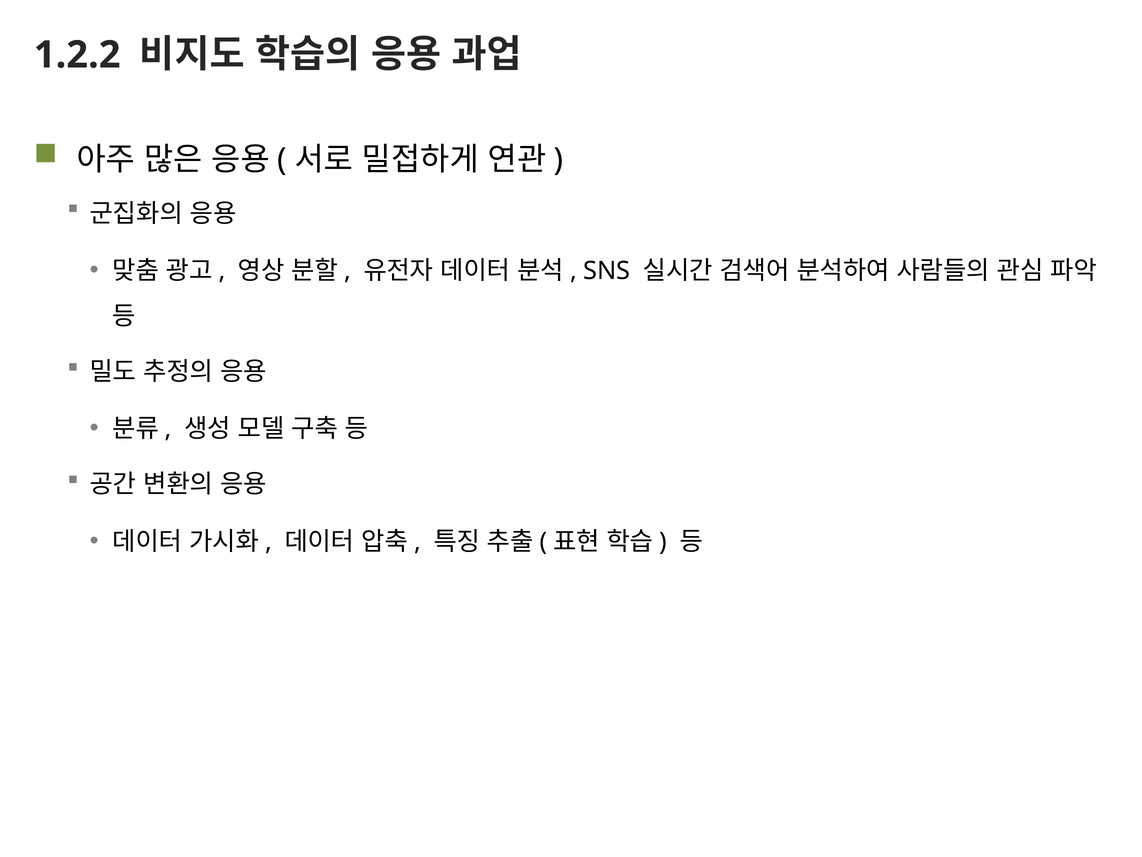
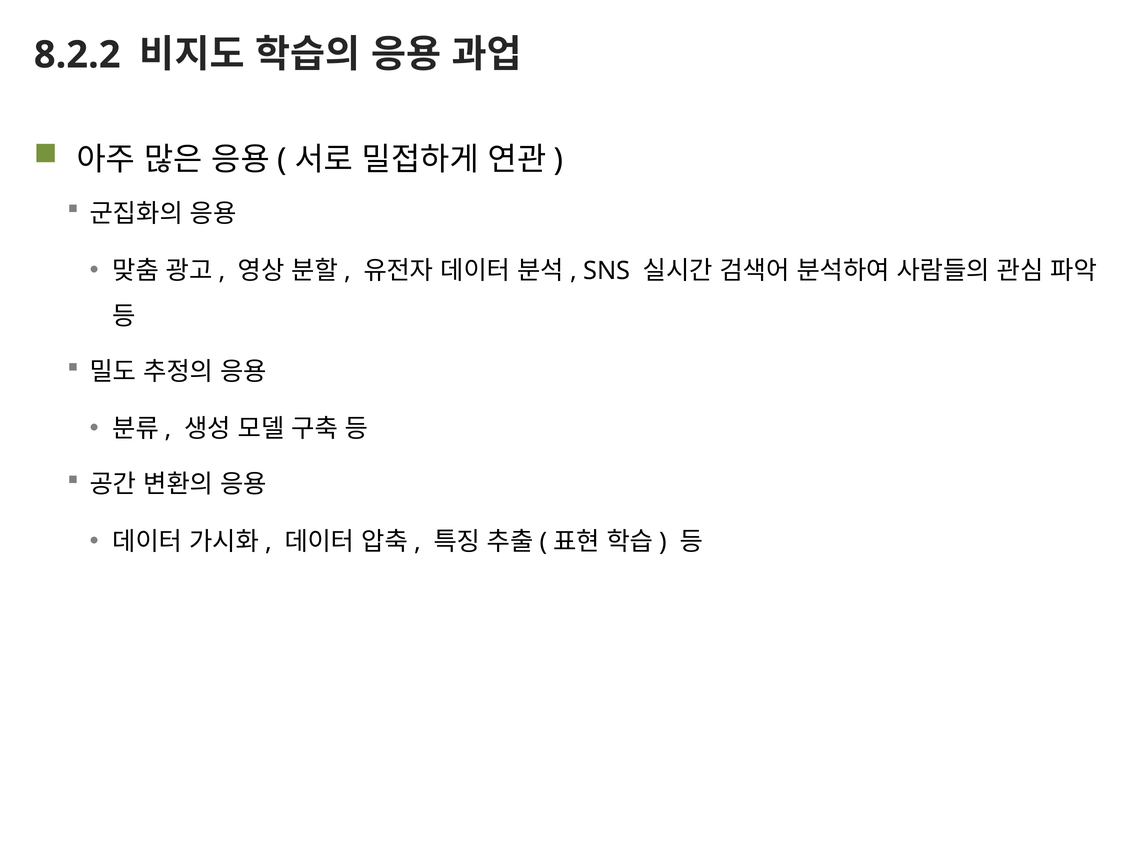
1.2.2: 1.2.2 -> 8.2.2 (77, 55)
